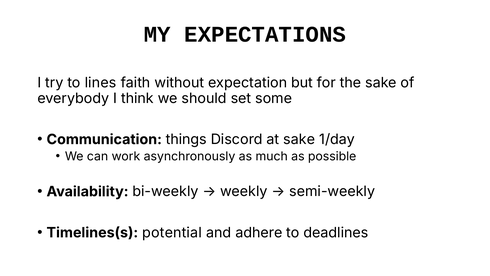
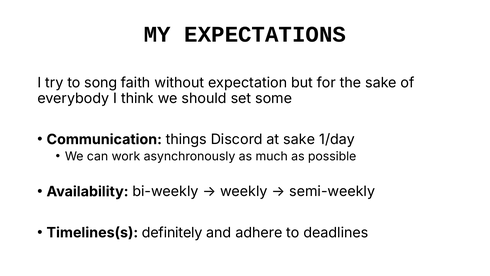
lines: lines -> song (101, 83)
potential: potential -> definitely (172, 232)
